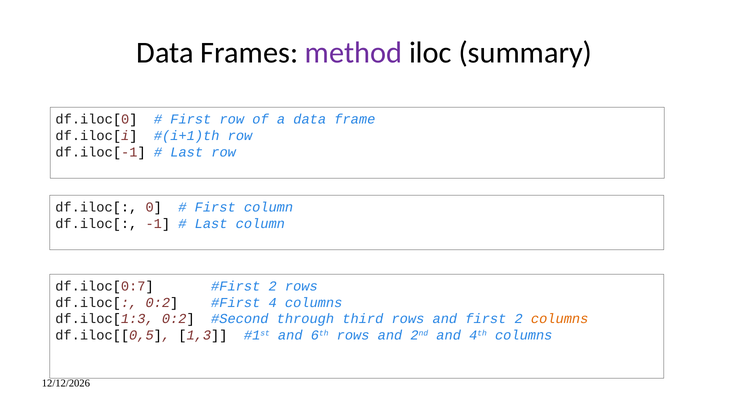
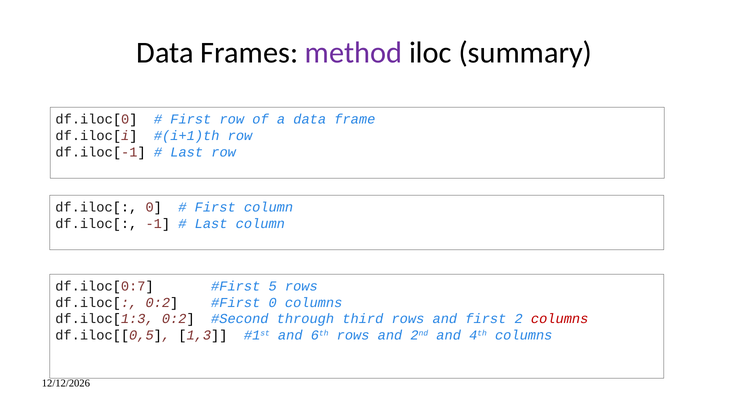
2: 2 -> 5 (273, 286)
4: 4 -> 0 (273, 303)
columns colour: orange -> red (560, 319)
